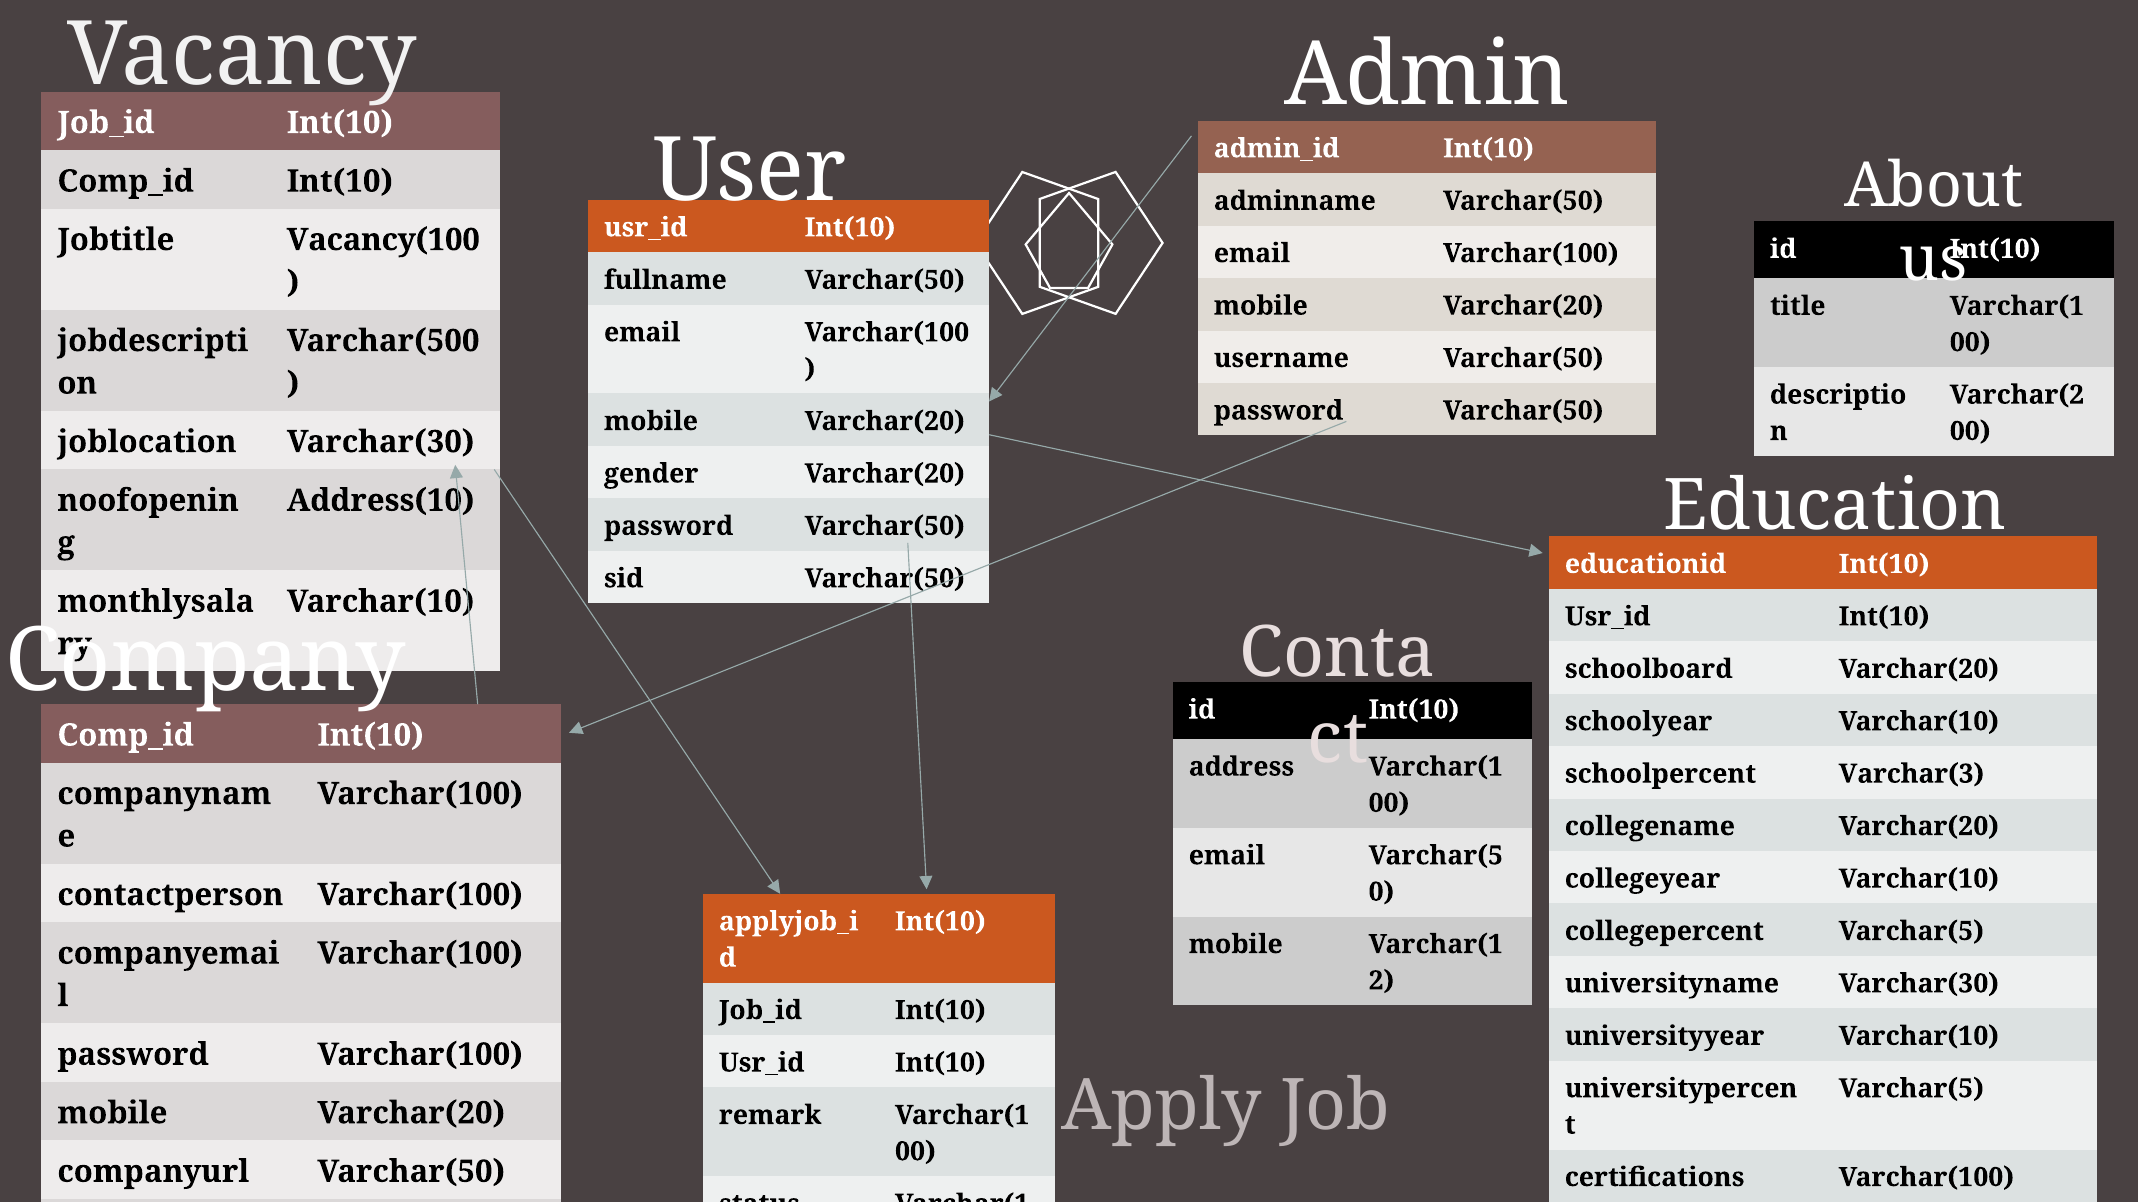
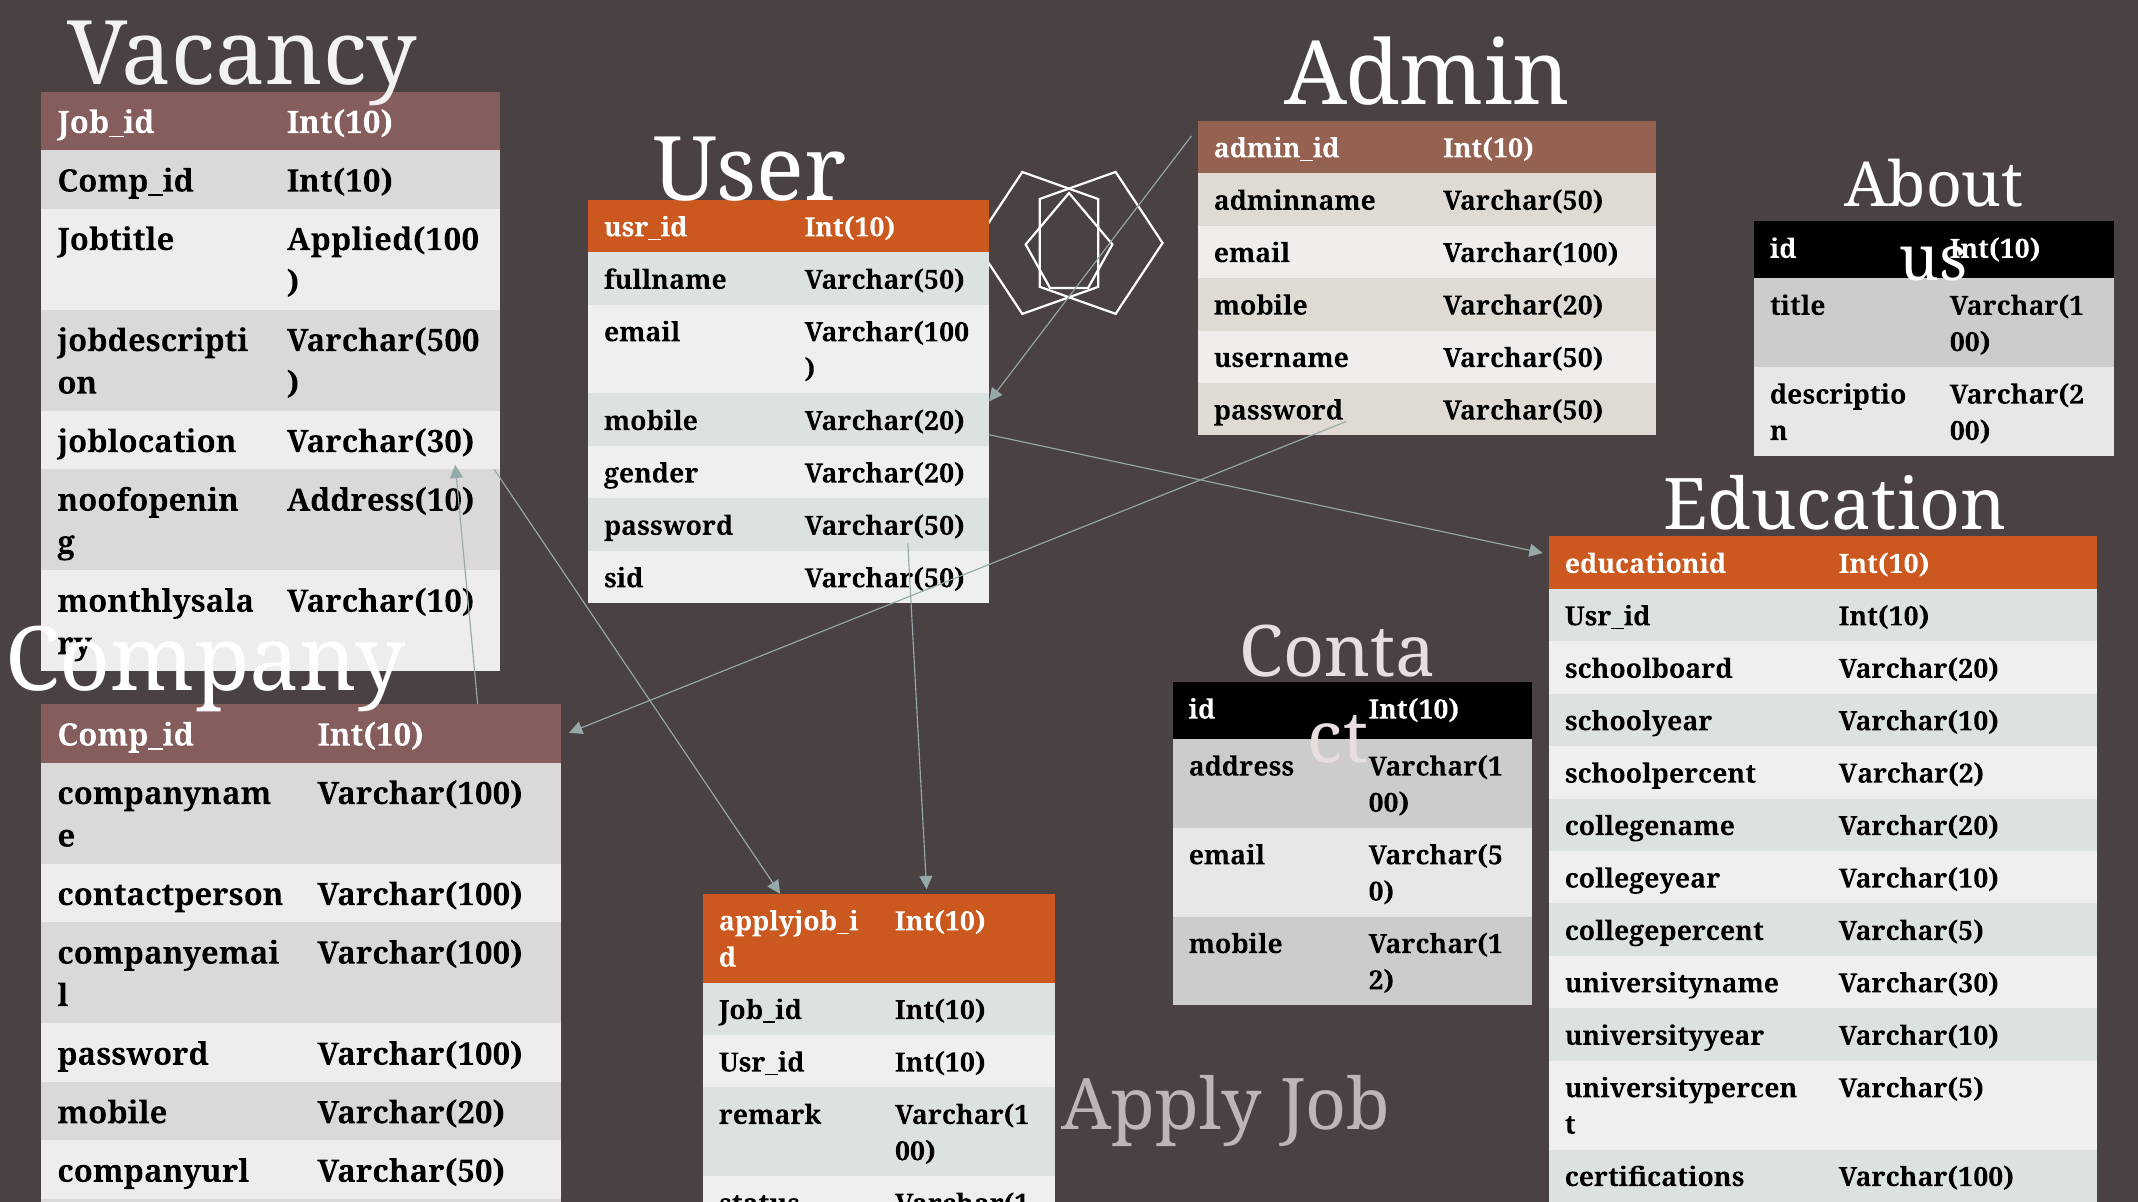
Vacancy(100: Vacancy(100 -> Applied(100 (383, 240)
schoolpercent Varchar(3: Varchar(3 -> Varchar(2 (1911, 774)
